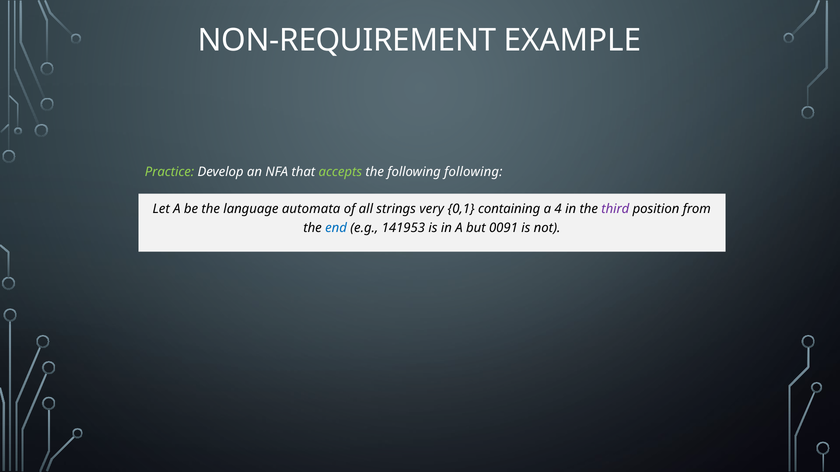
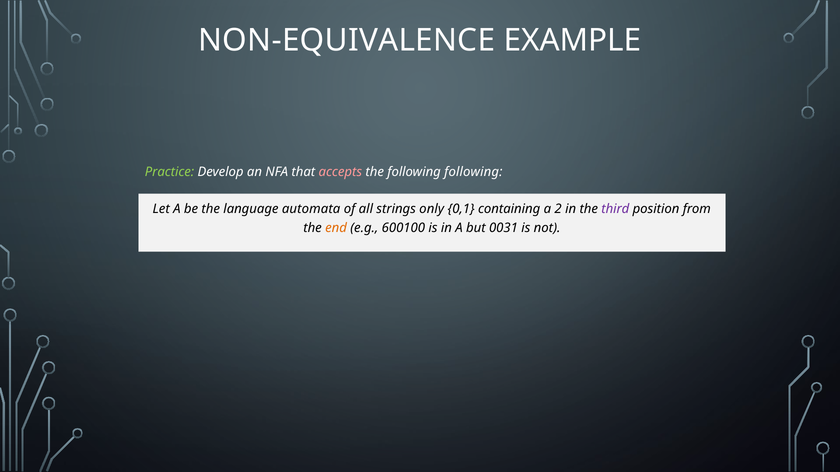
NON-REQUIREMENT: NON-REQUIREMENT -> NON-EQUIVALENCE (347, 40)
accepts colour: light green -> pink (340, 172)
very: very -> only (432, 209)
4: 4 -> 2 (558, 209)
end colour: blue -> orange (336, 228)
141953: 141953 -> 600100 (403, 228)
0091: 0091 -> 0031 (503, 228)
